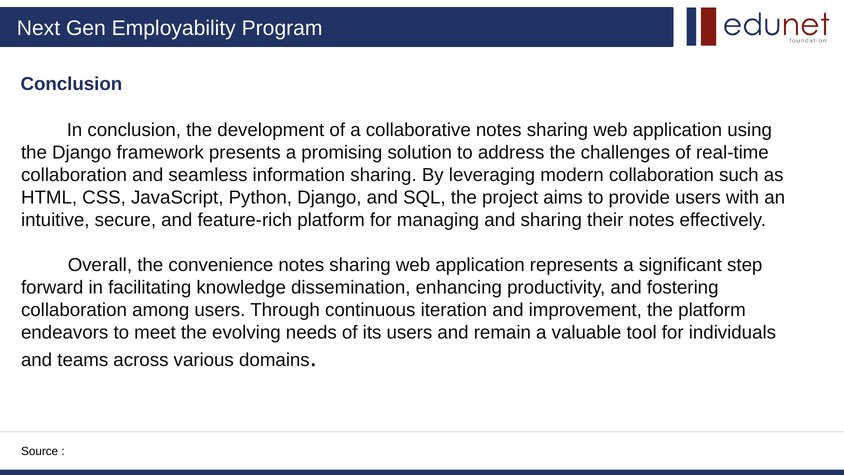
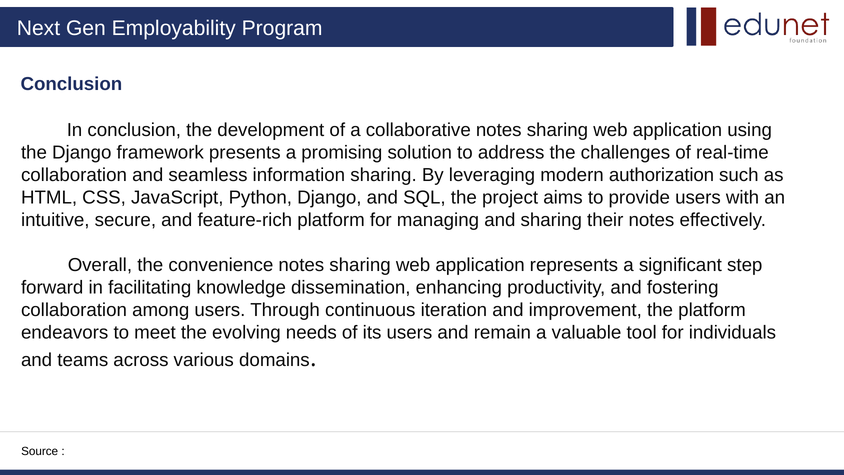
modern collaboration: collaboration -> authorization (661, 175)
